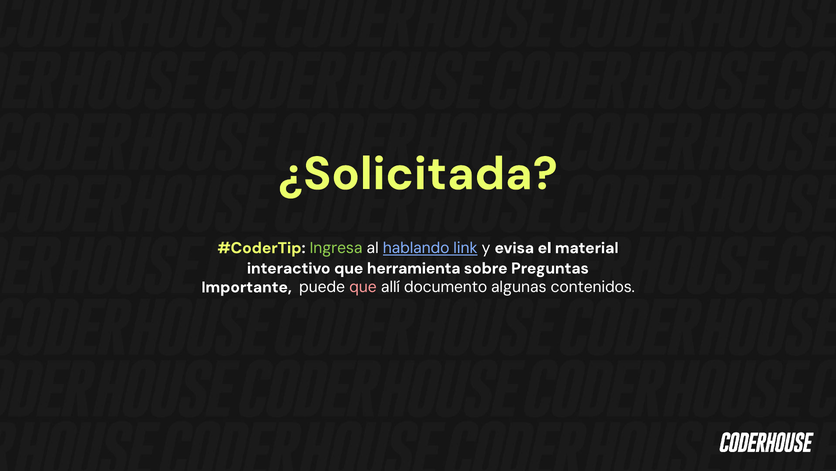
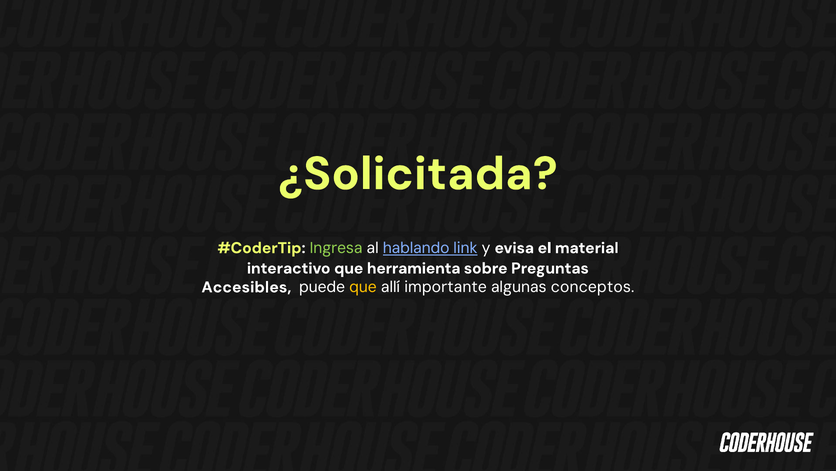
Importante: Importante -> Accesibles (246, 287)
que colour: pink -> yellow (363, 287)
documento: documento -> importante (446, 287)
contenidos: contenidos -> conceptos (593, 287)
